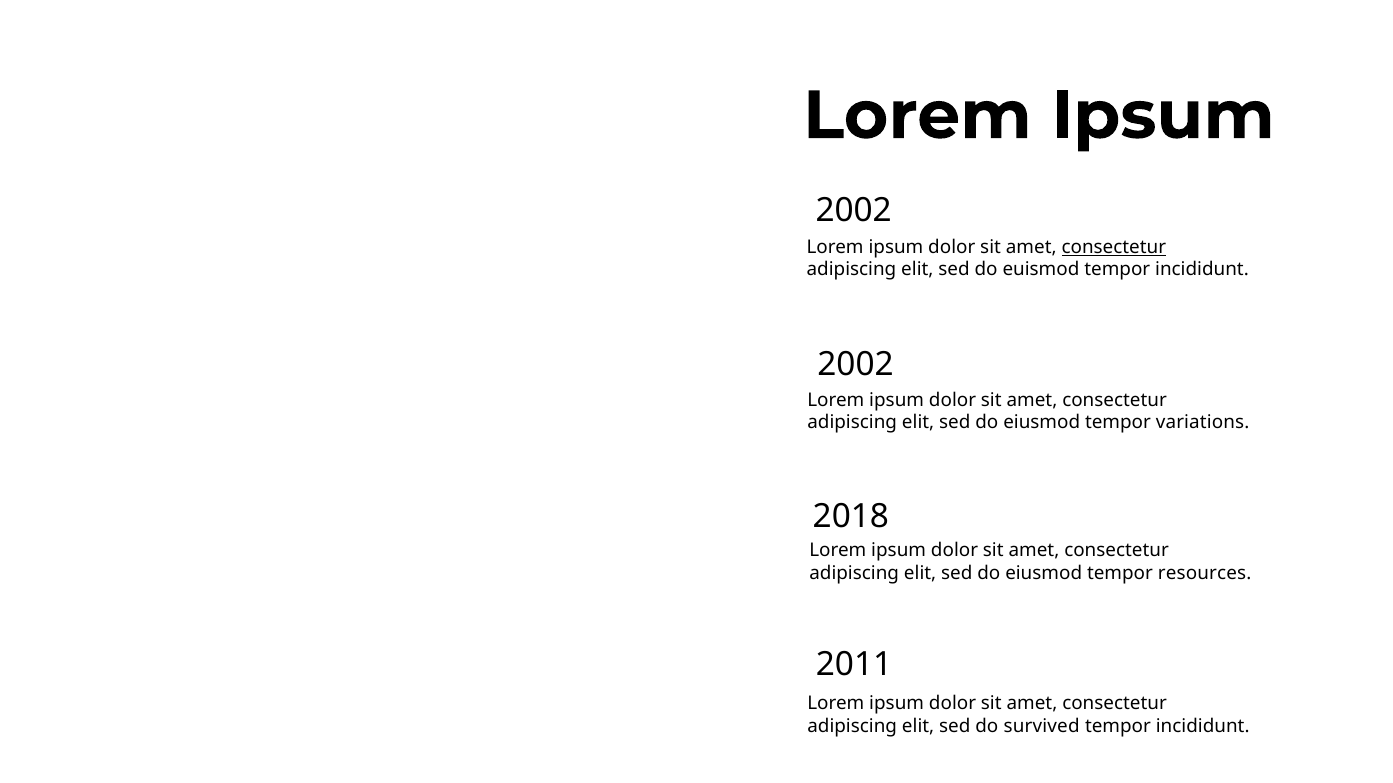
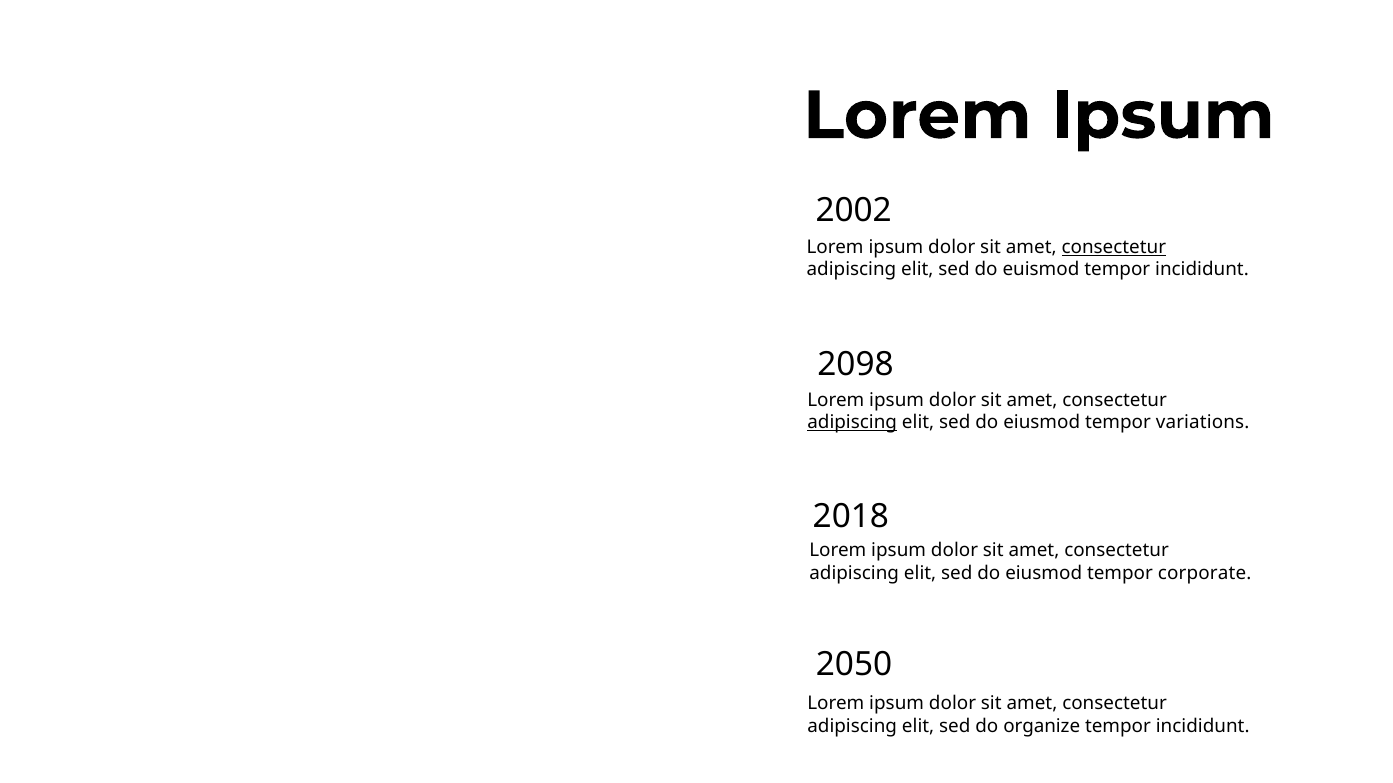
2002: 2002 -> 2098 (856, 365)
adipiscing underline: none -> present (852, 423)
resources: resources -> corporate (1205, 573)
2011: 2011 -> 2050 (854, 665)
survived: survived -> organize (1042, 727)
